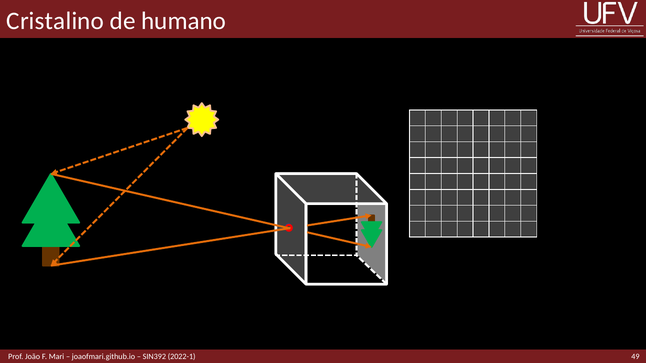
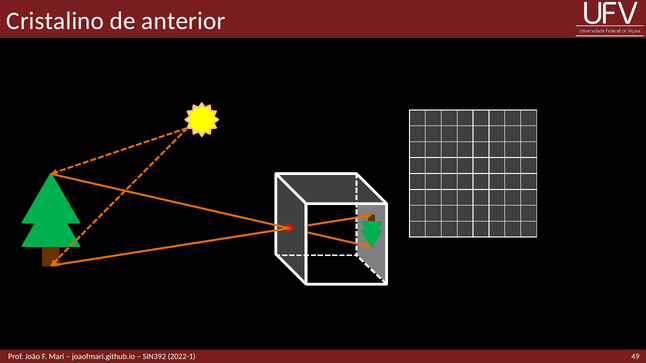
humano: humano -> anterior (183, 21)
